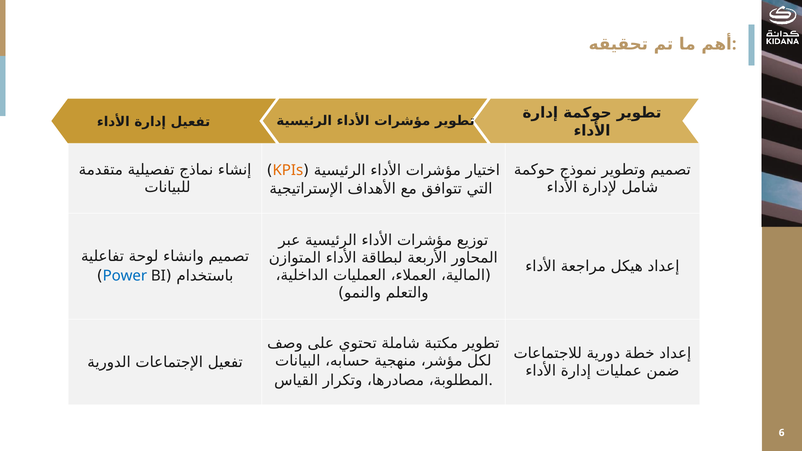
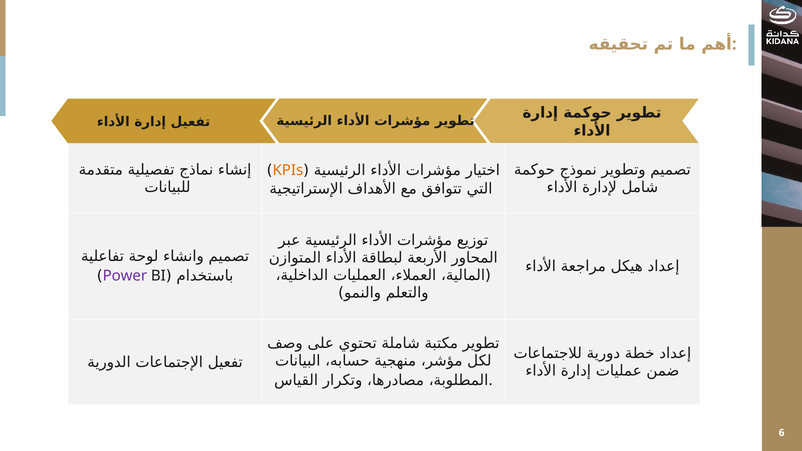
Power colour: blue -> purple (125, 276)
